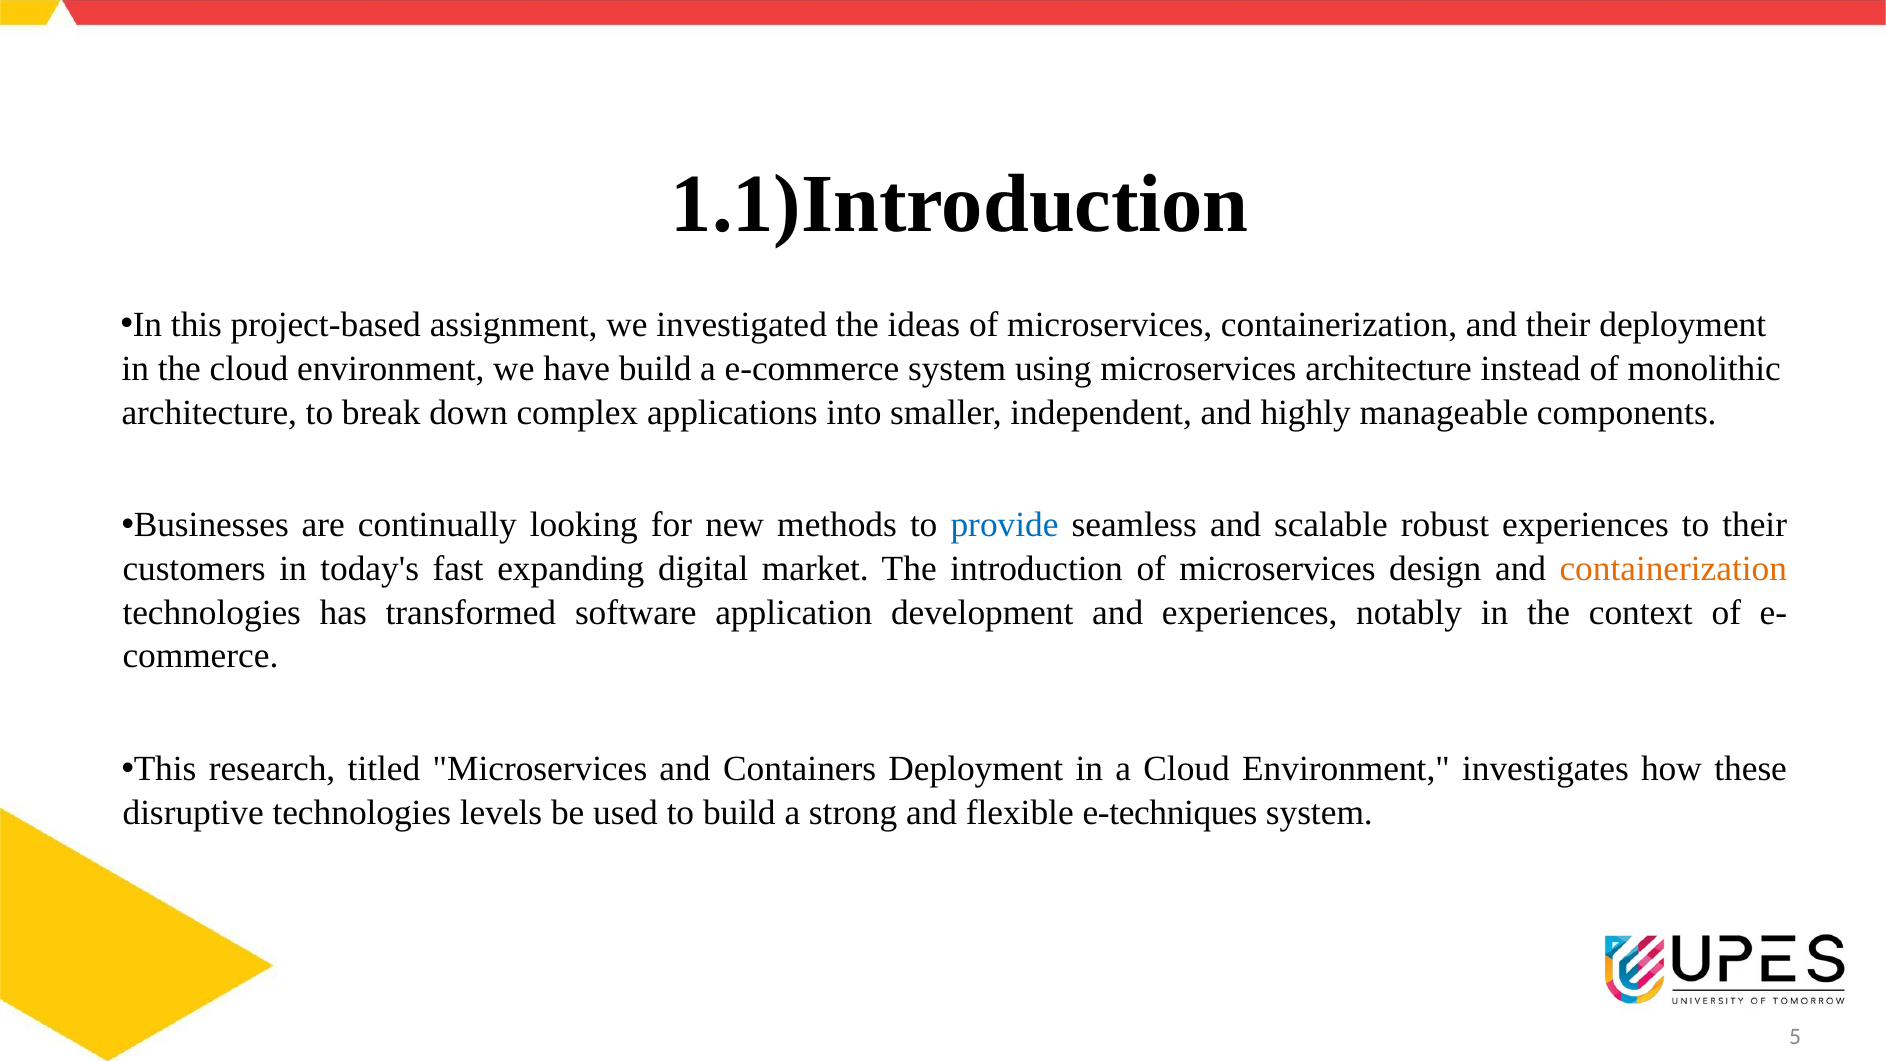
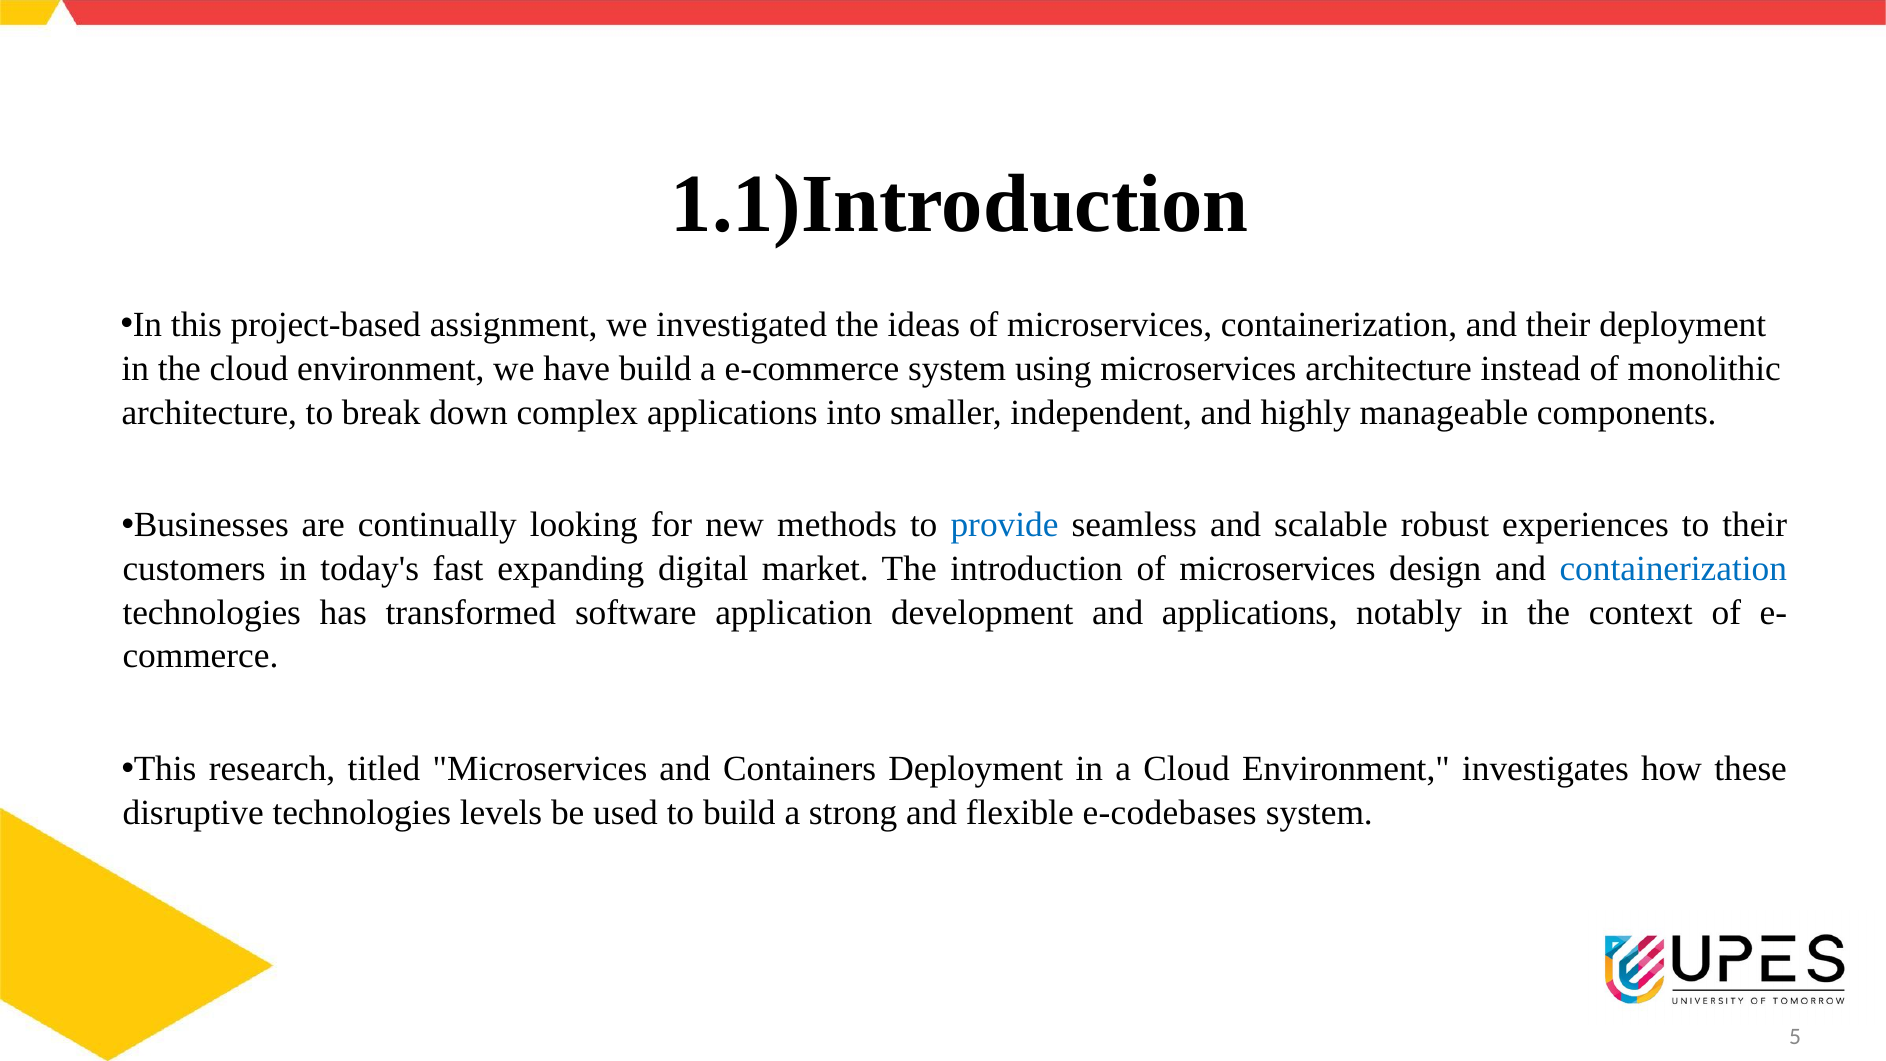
containerization colour: orange -> blue (1673, 569)
and experiences: experiences -> applications (1250, 613)
e-techniques: e-techniques -> e-codebases (1170, 813)
